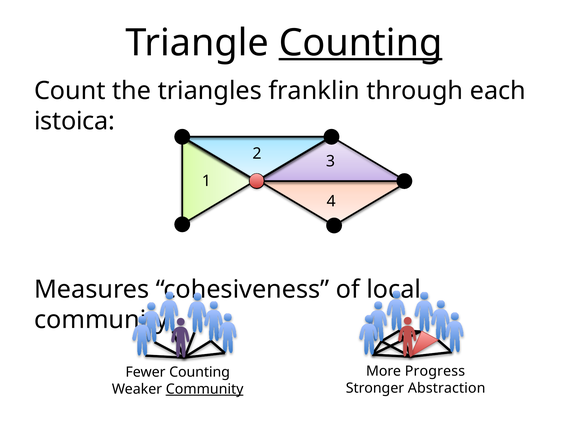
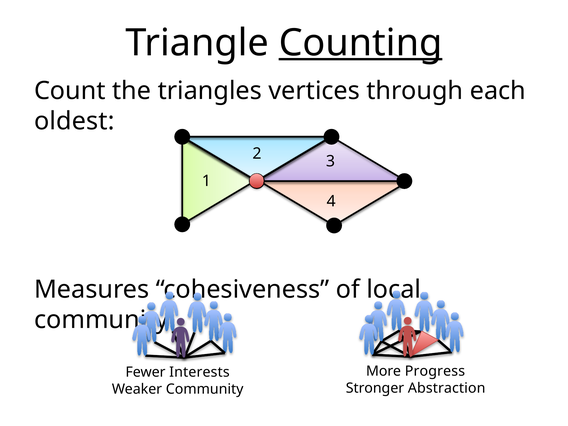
franklin: franklin -> vertices (314, 91)
istoica: istoica -> oldest (74, 121)
Fewer Counting: Counting -> Interests (199, 372)
Community underline: present -> none (205, 389)
